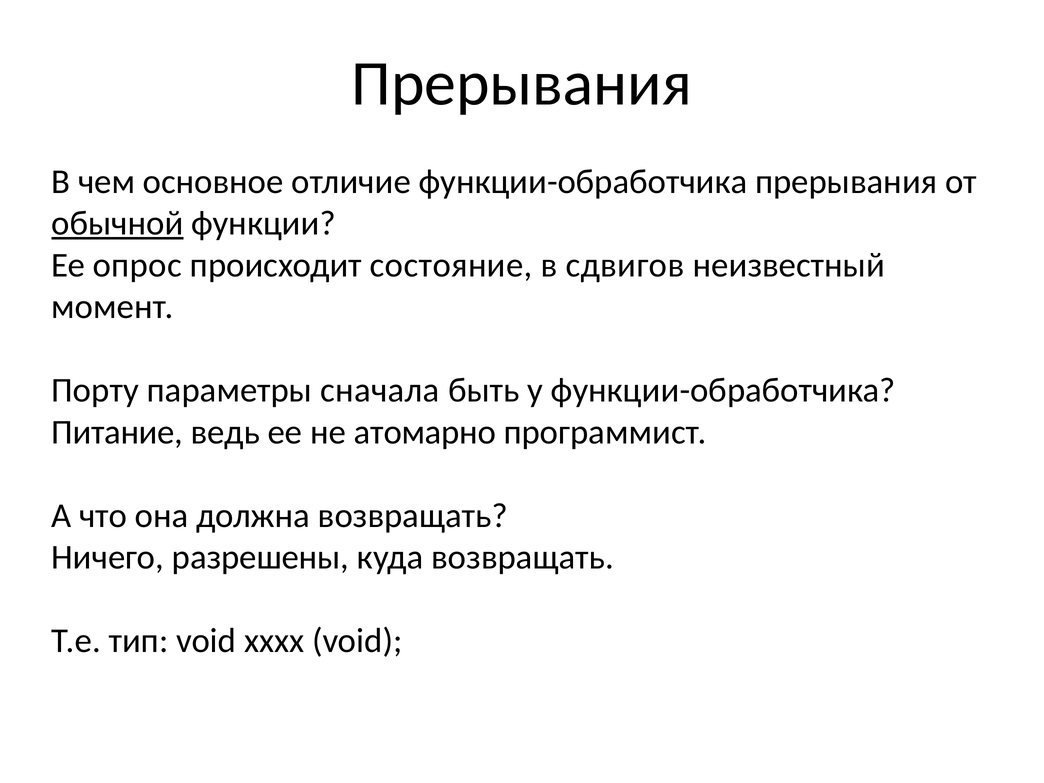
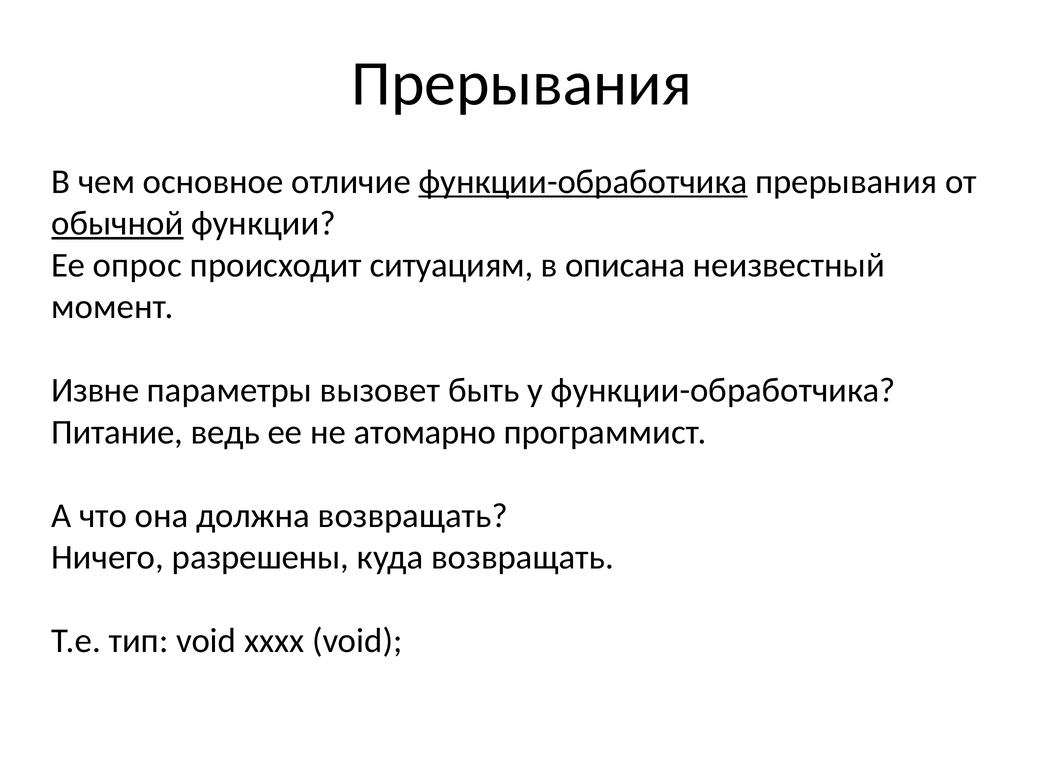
функции-обработчика underline: none -> present (583, 182)
состояние: состояние -> ситуациям (451, 265)
сдвигов: сдвигов -> описана (625, 265)
Порту: Порту -> Извне (95, 390)
сначала: сначала -> вызовет (380, 390)
